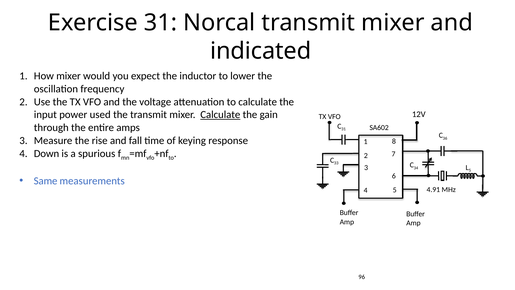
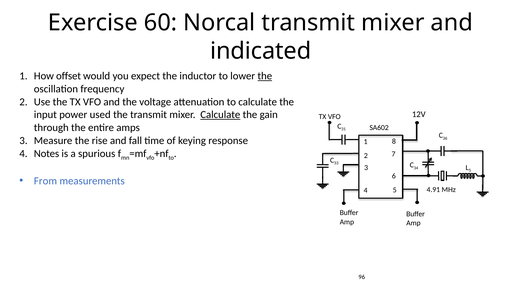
Exercise 31: 31 -> 60 (161, 23)
How mixer: mixer -> offset (69, 76)
the underline: none -> present (265, 76)
Down: Down -> Notes (47, 153)
Same: Same -> From (45, 181)
